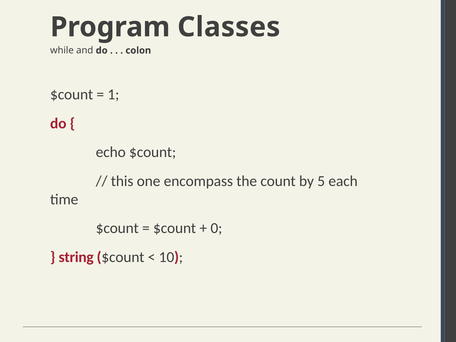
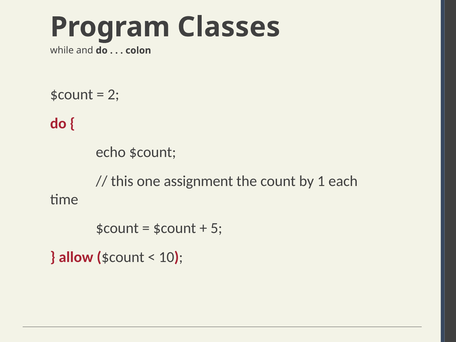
1: 1 -> 2 (113, 95)
encompass: encompass -> assignment (198, 181)
5: 5 -> 1 (321, 181)
0: 0 -> 5 (216, 228)
string: string -> allow (76, 257)
